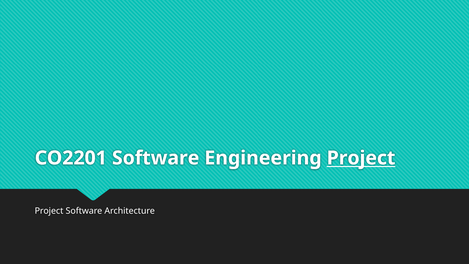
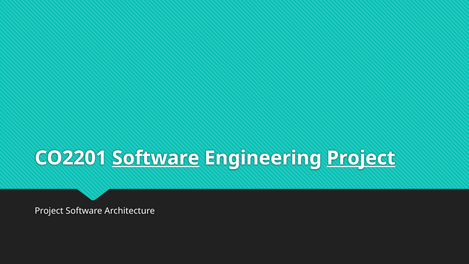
Software underline: none -> present (156, 158)
